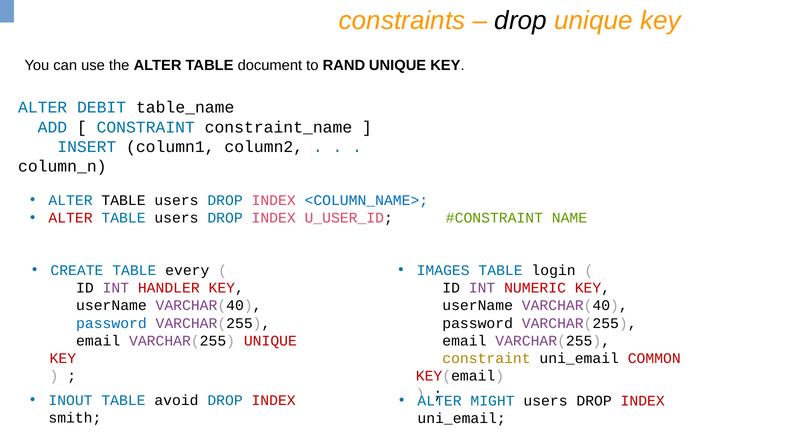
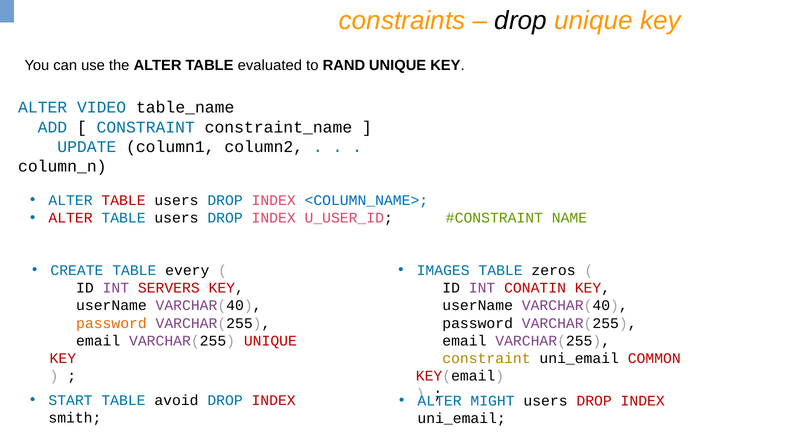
document: document -> evaluated (270, 65)
DEBIT: DEBIT -> VIDEO (102, 108)
INSERT: INSERT -> UPDATE (87, 147)
TABLE colour: black -> red (124, 201)
login: login -> zeros (554, 271)
HANDLER: HANDLER -> SERVERS (169, 288)
NUMERIC: NUMERIC -> CONATIN (535, 288)
password colour: blue -> orange (111, 324)
INOUT: INOUT -> START (70, 401)
DROP colour: black -> red (594, 401)
